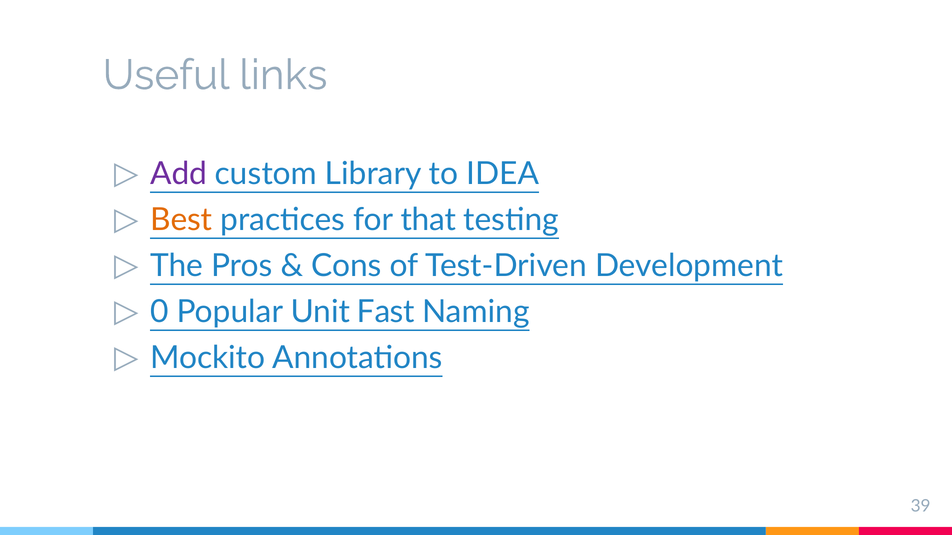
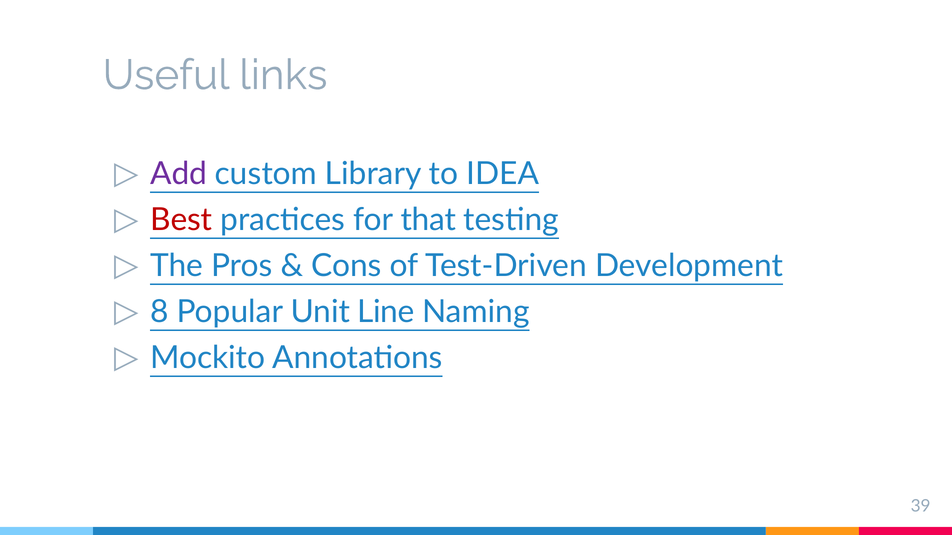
Best colour: orange -> red (181, 220)
0: 0 -> 8 (159, 312)
Fast: Fast -> Line (386, 312)
